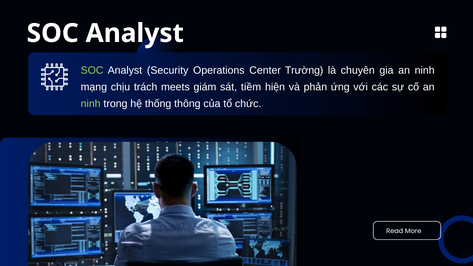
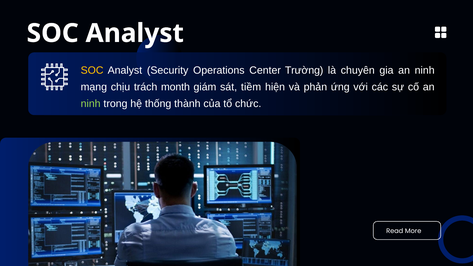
SOC colour: light green -> yellow (92, 70)
meets: meets -> month (175, 87)
thông: thông -> thành (187, 104)
